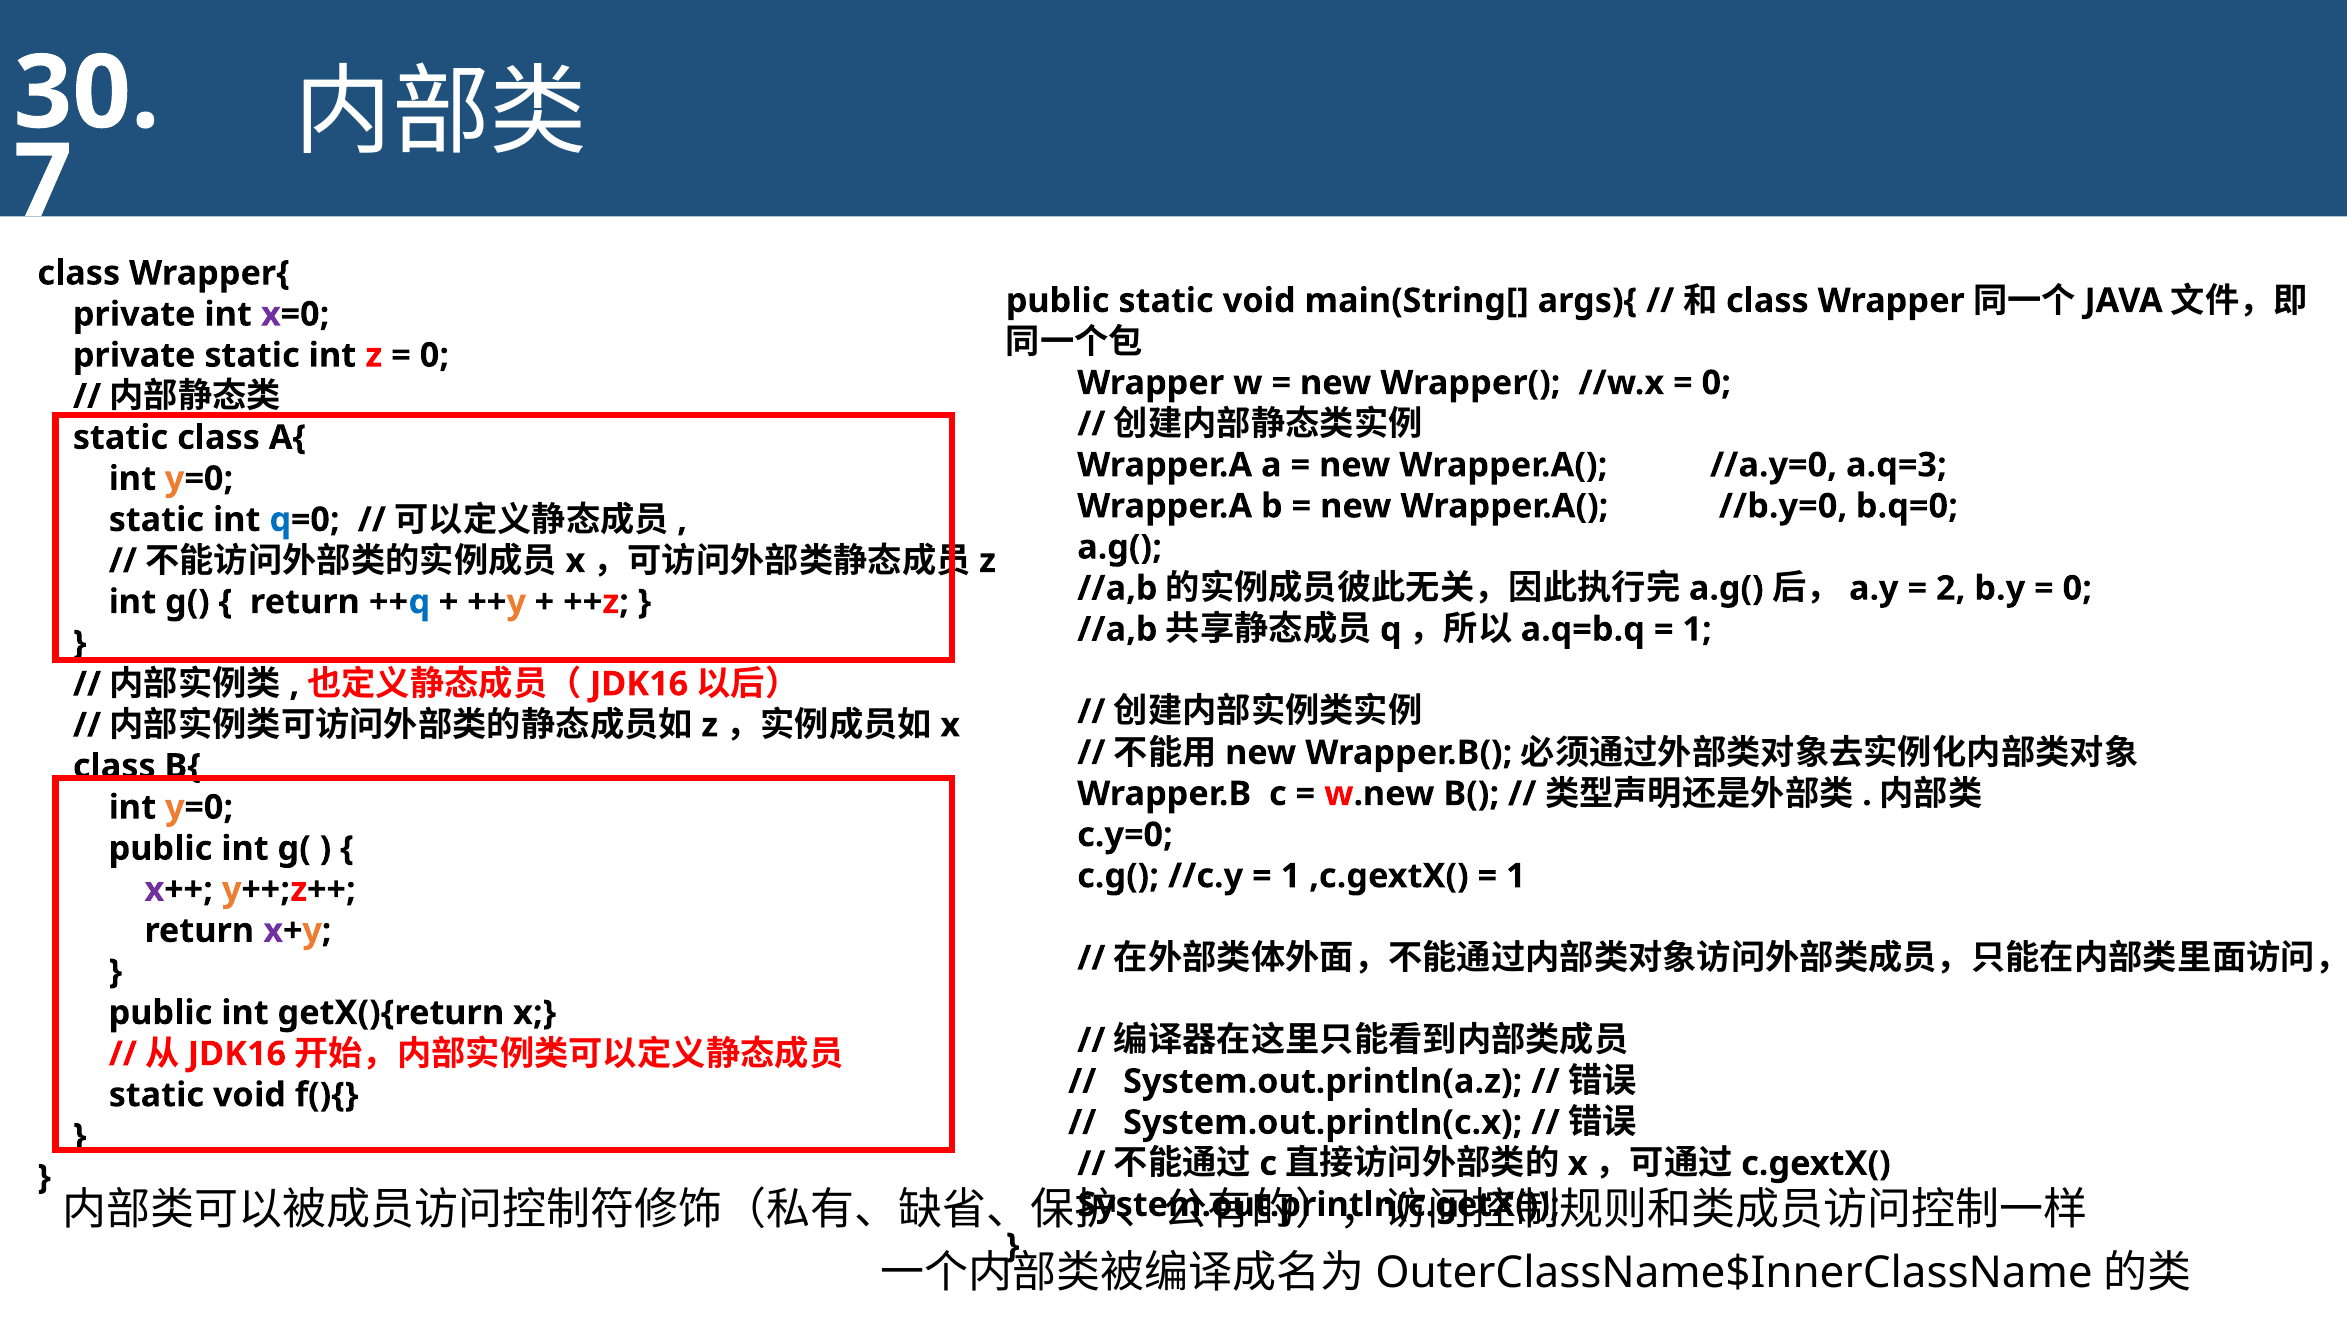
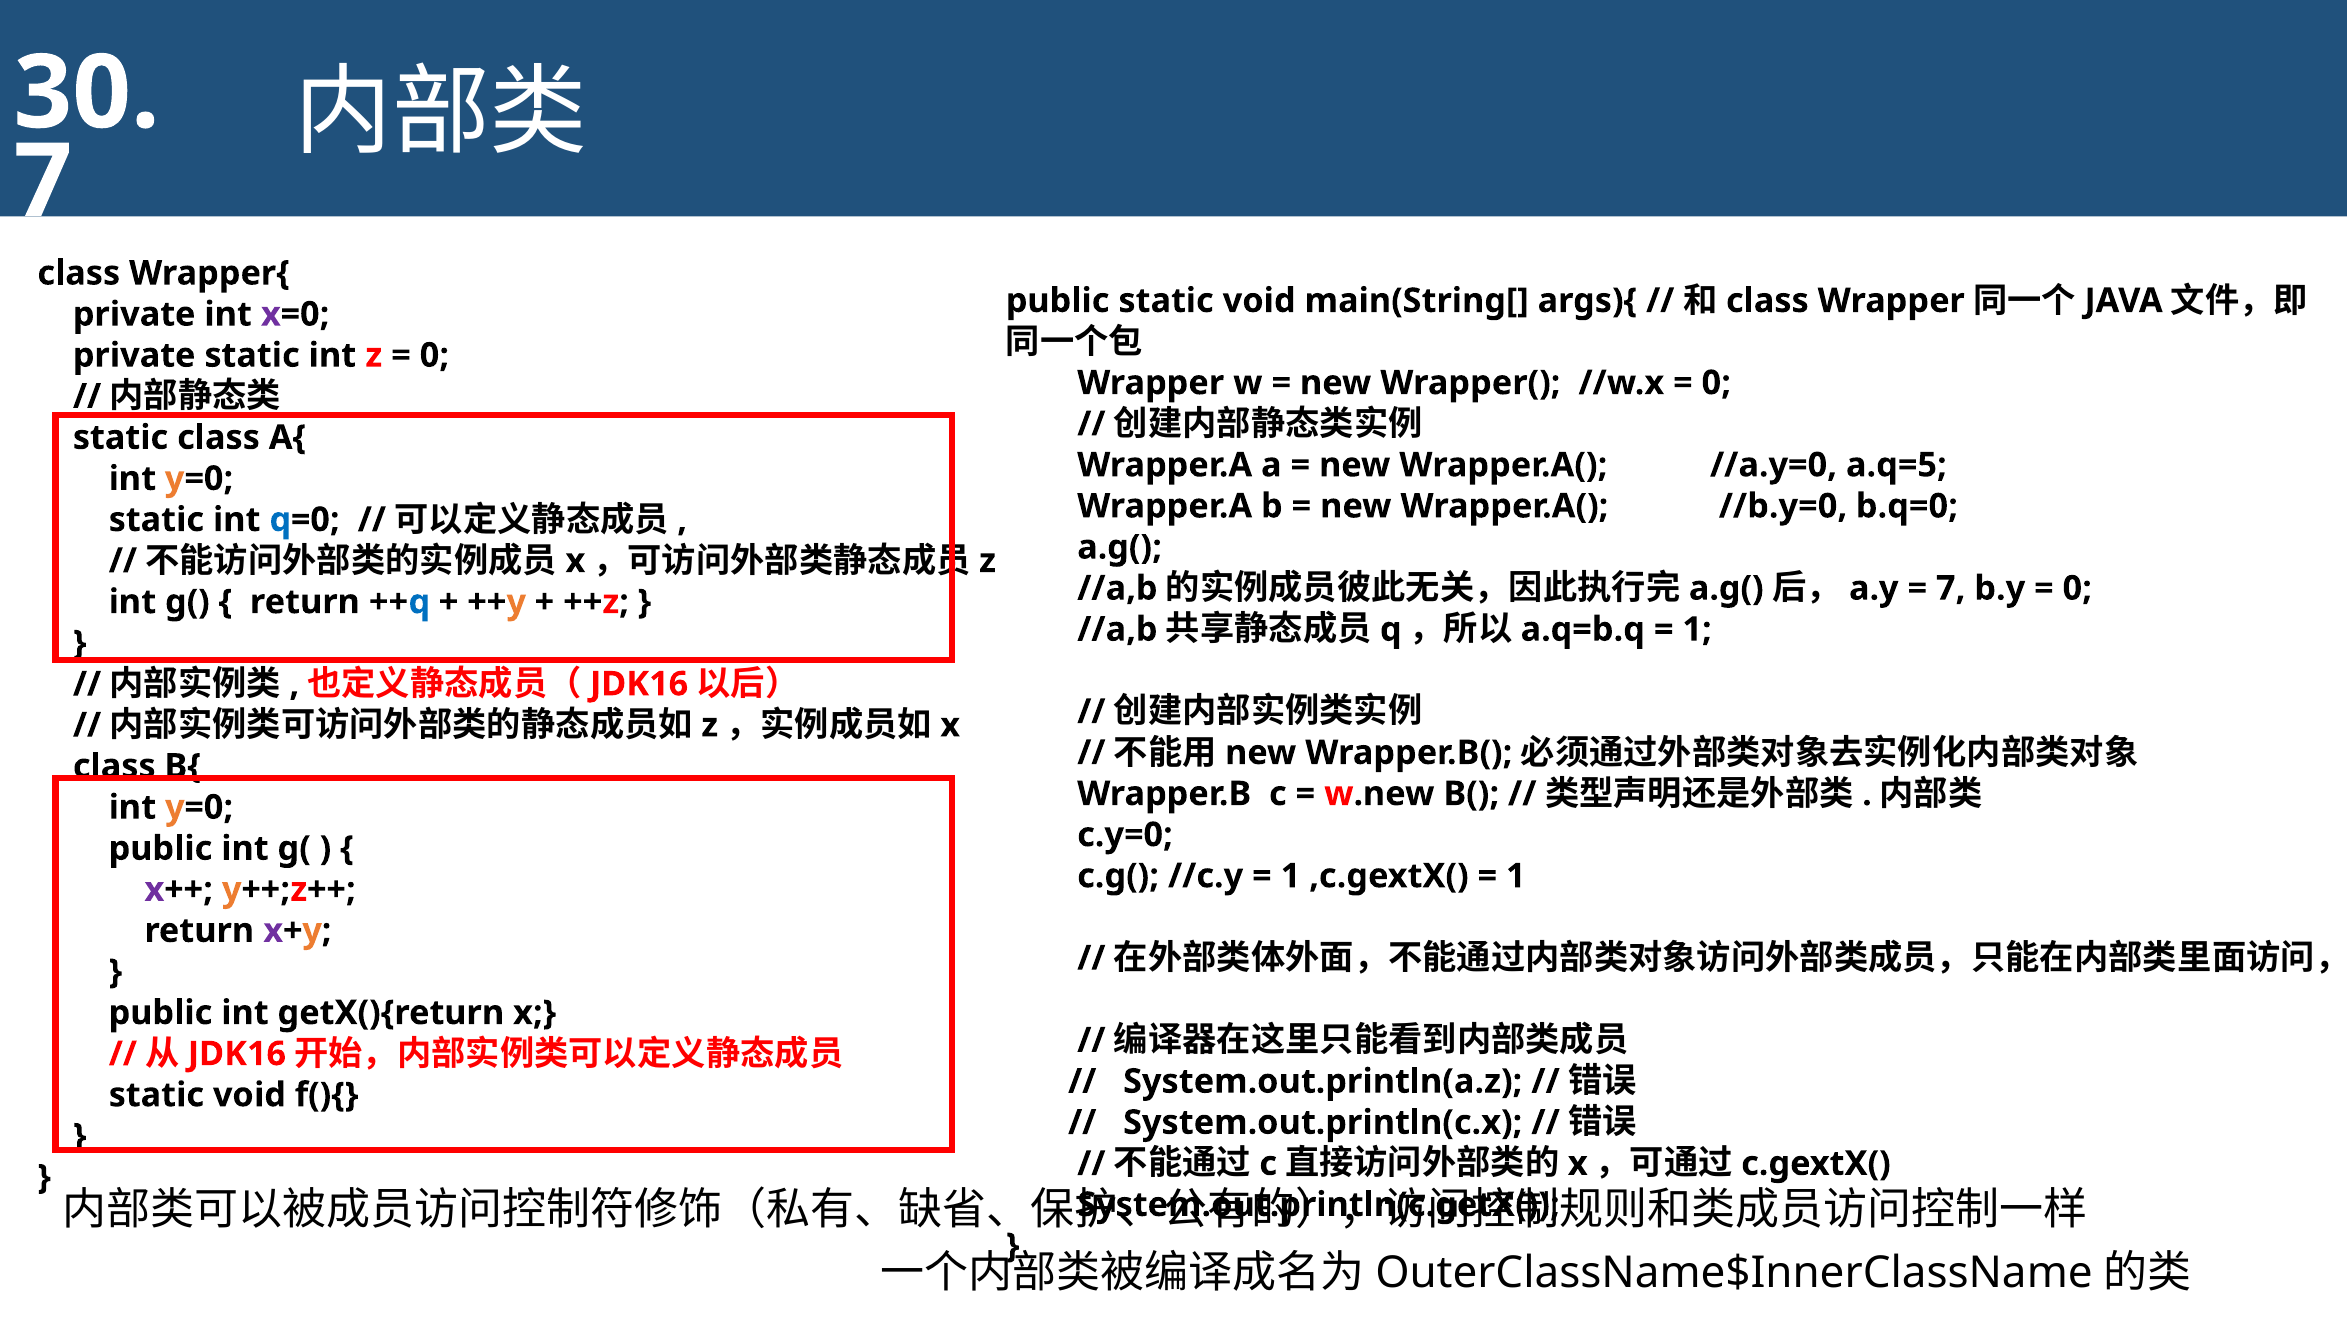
a.q=3: a.q=3 -> a.q=5 (1896, 465)
2: 2 -> 7 (1951, 588)
